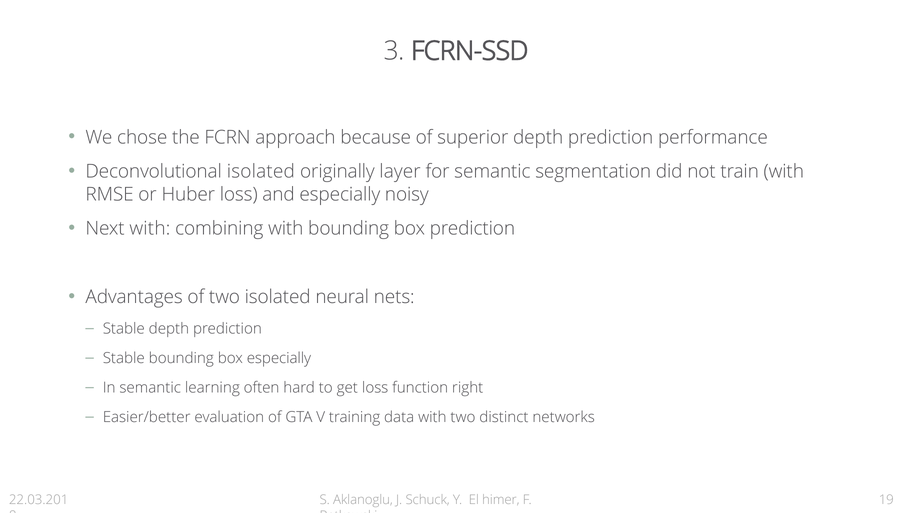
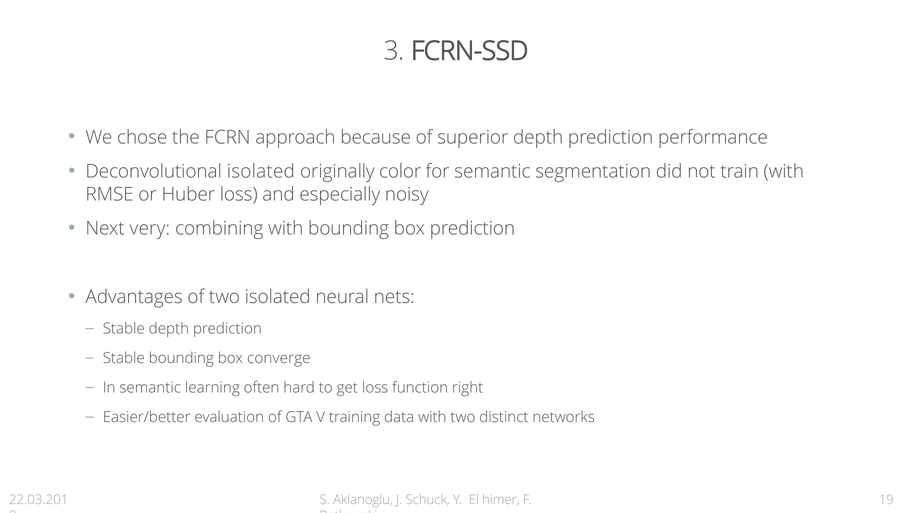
layer: layer -> color (400, 171)
Next with: with -> very (150, 228)
box especially: especially -> converge (279, 358)
